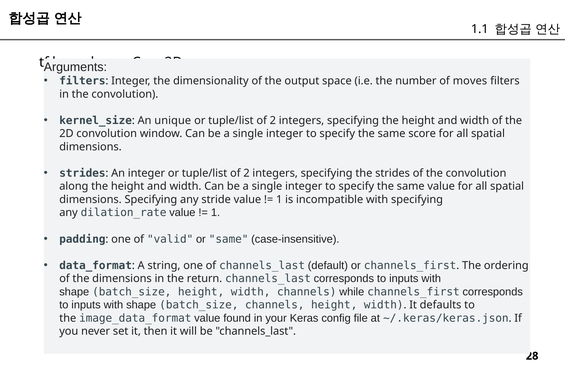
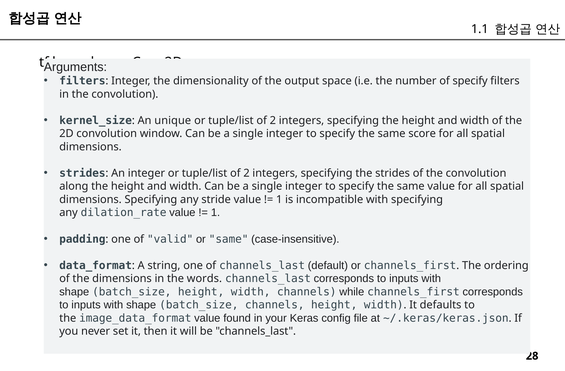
of moves: moves -> specify (470, 81)
return: return -> words (204, 279)
